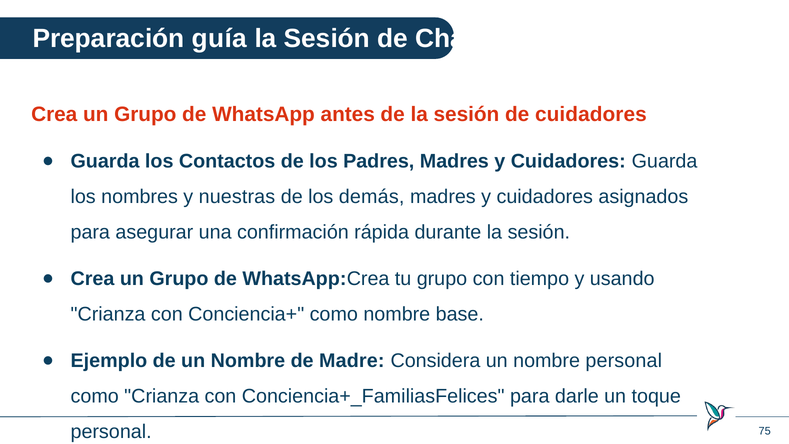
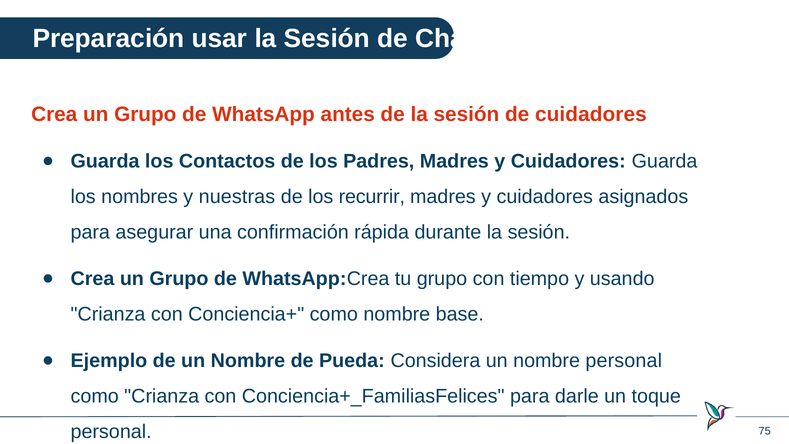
guía: guía -> usar (219, 39)
demás: demás -> recurrir (372, 197)
Madre: Madre -> Pueda (352, 361)
